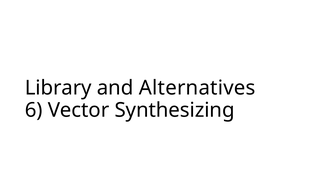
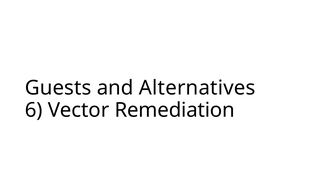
Library: Library -> Guests (58, 88)
Synthesizing: Synthesizing -> Remediation (175, 110)
